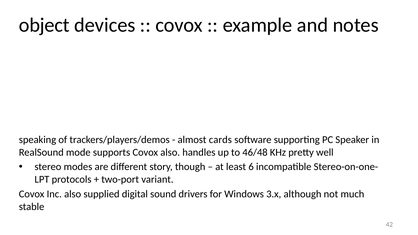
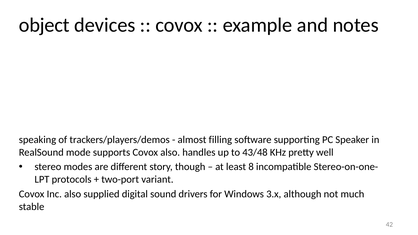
cards: cards -> filling (220, 140)
46/48: 46/48 -> 43/48 (255, 152)
6: 6 -> 8 (251, 167)
